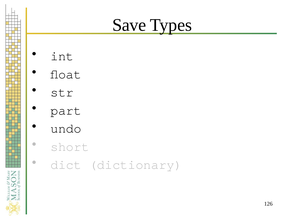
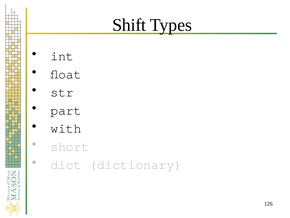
Save: Save -> Shift (129, 25)
undo: undo -> with (66, 128)
